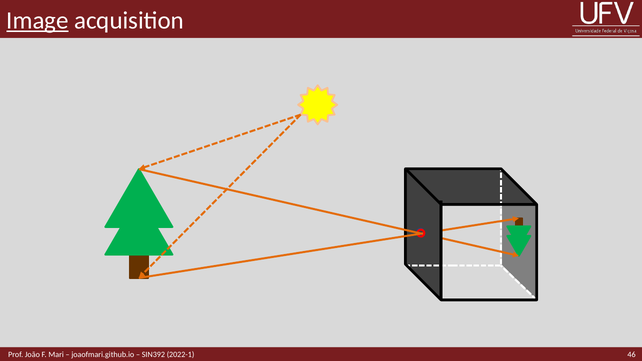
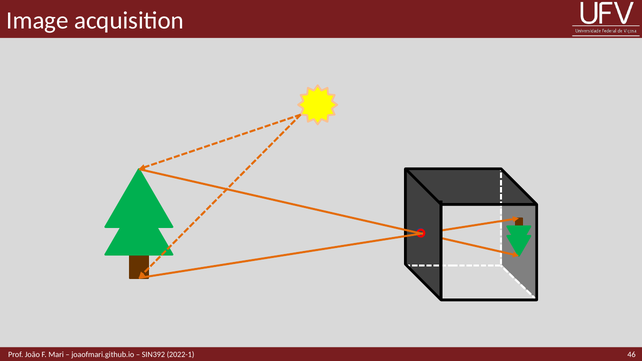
Image underline: present -> none (37, 21)
